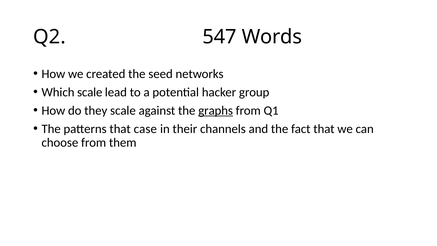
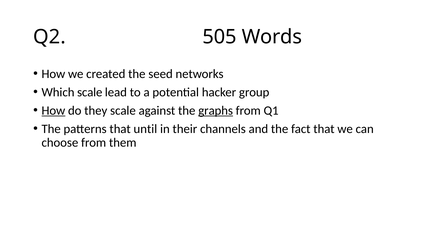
547: 547 -> 505 (220, 37)
How underline: none -> present (53, 111)
case: case -> until (145, 129)
